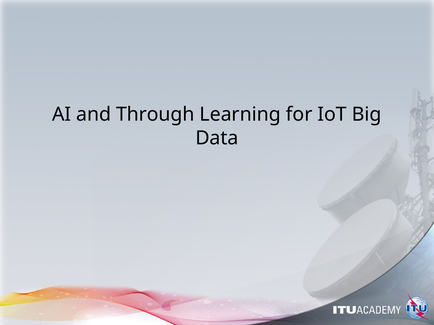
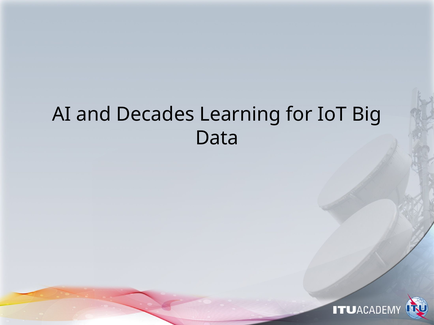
Through: Through -> Decades (155, 115)
